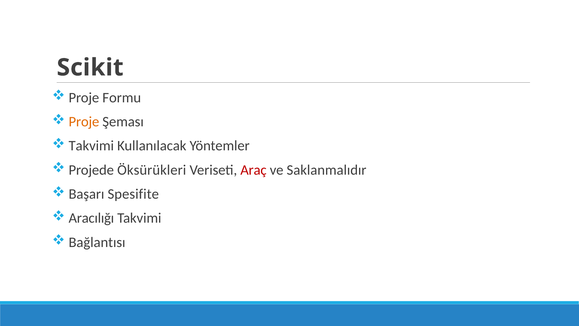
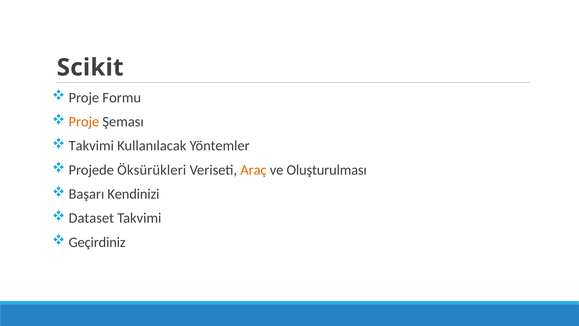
Araç colour: red -> orange (253, 170)
Saklanmalıdır: Saklanmalıdır -> Oluşturulması (327, 170)
Spesifite: Spesifite -> Kendinizi (133, 194)
Aracılığı: Aracılığı -> Dataset (91, 218)
Bağlantısı: Bağlantısı -> Geçirdiniz (97, 242)
